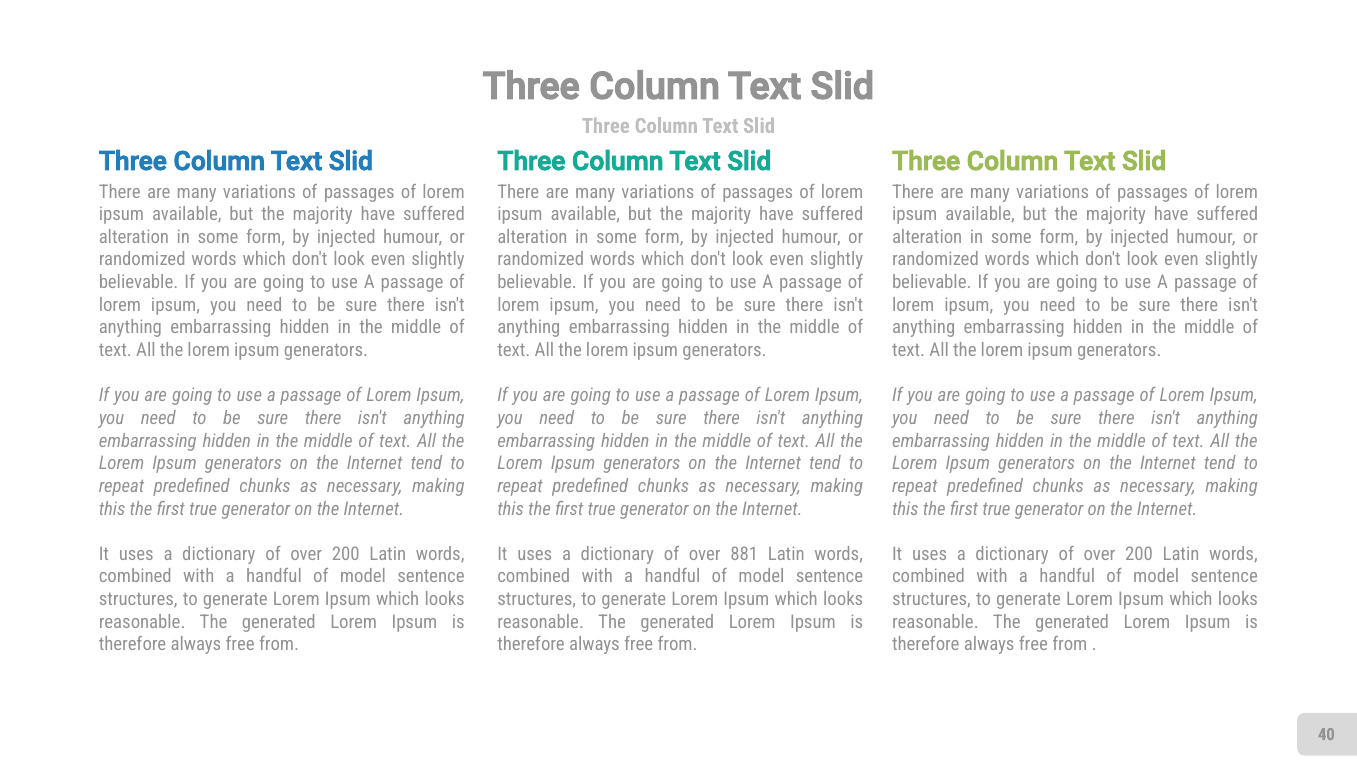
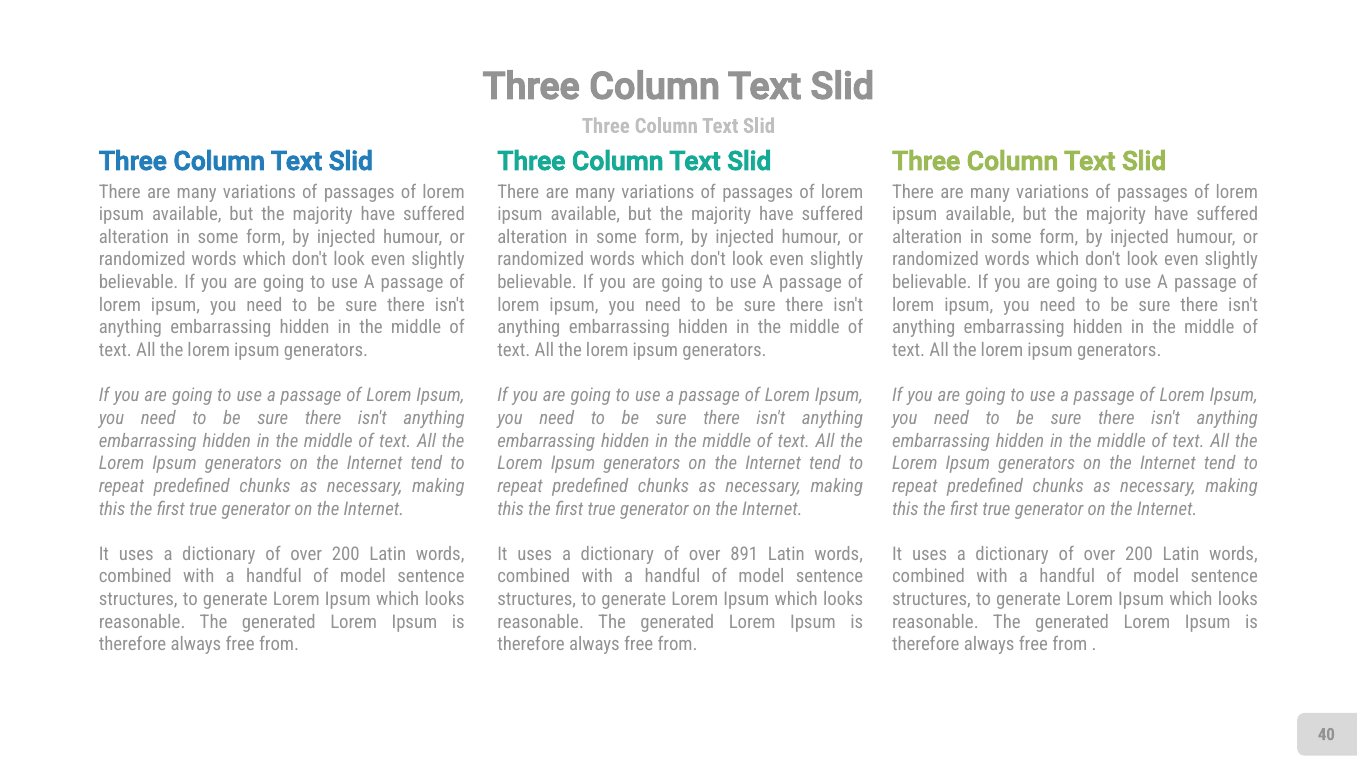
881: 881 -> 891 (744, 554)
